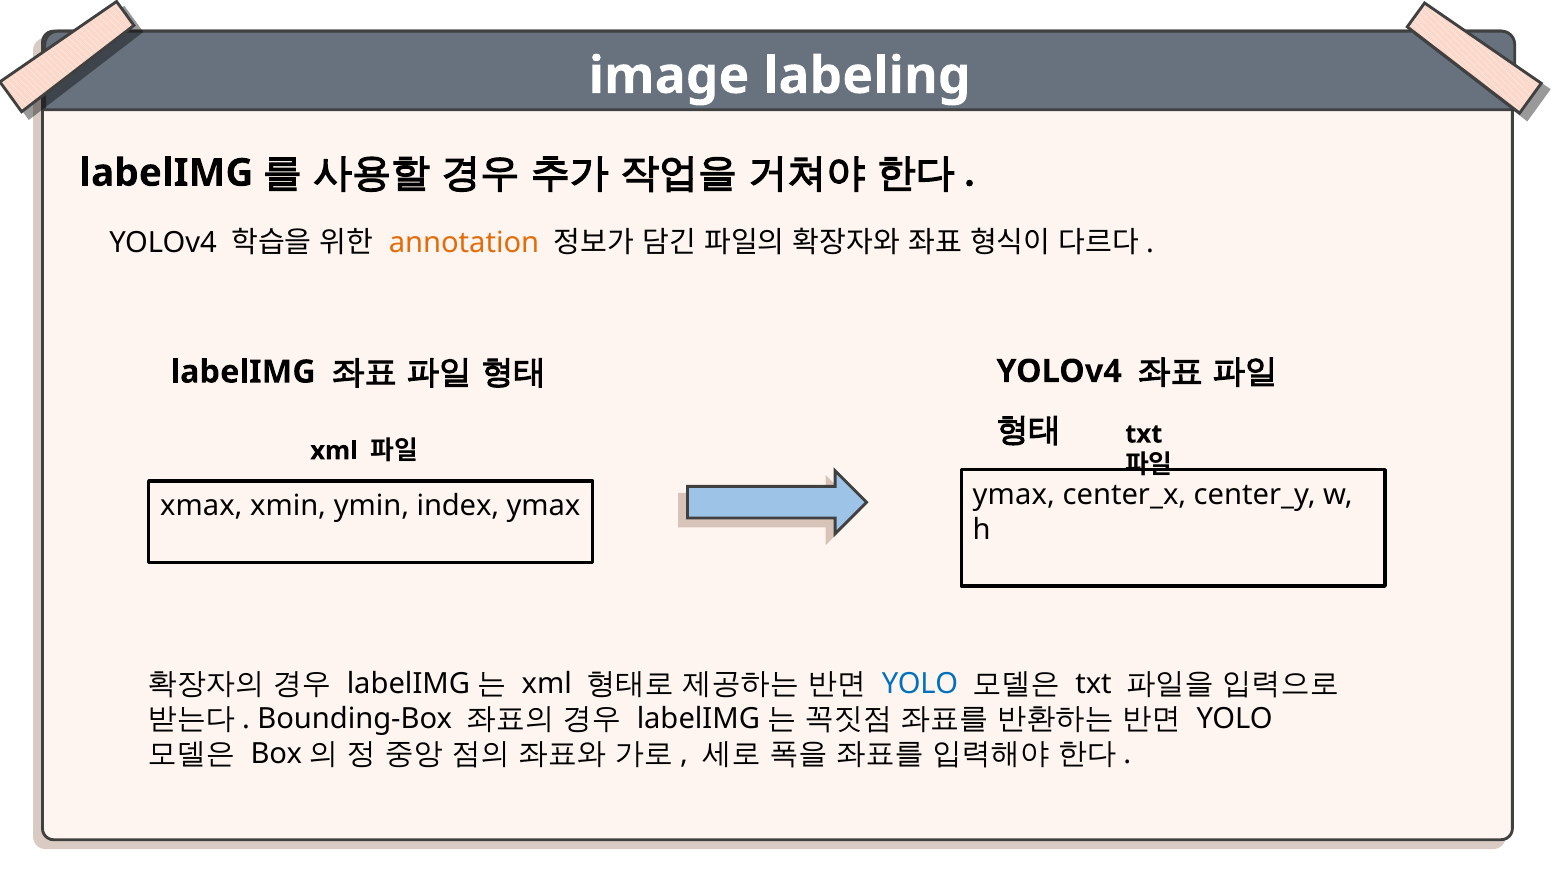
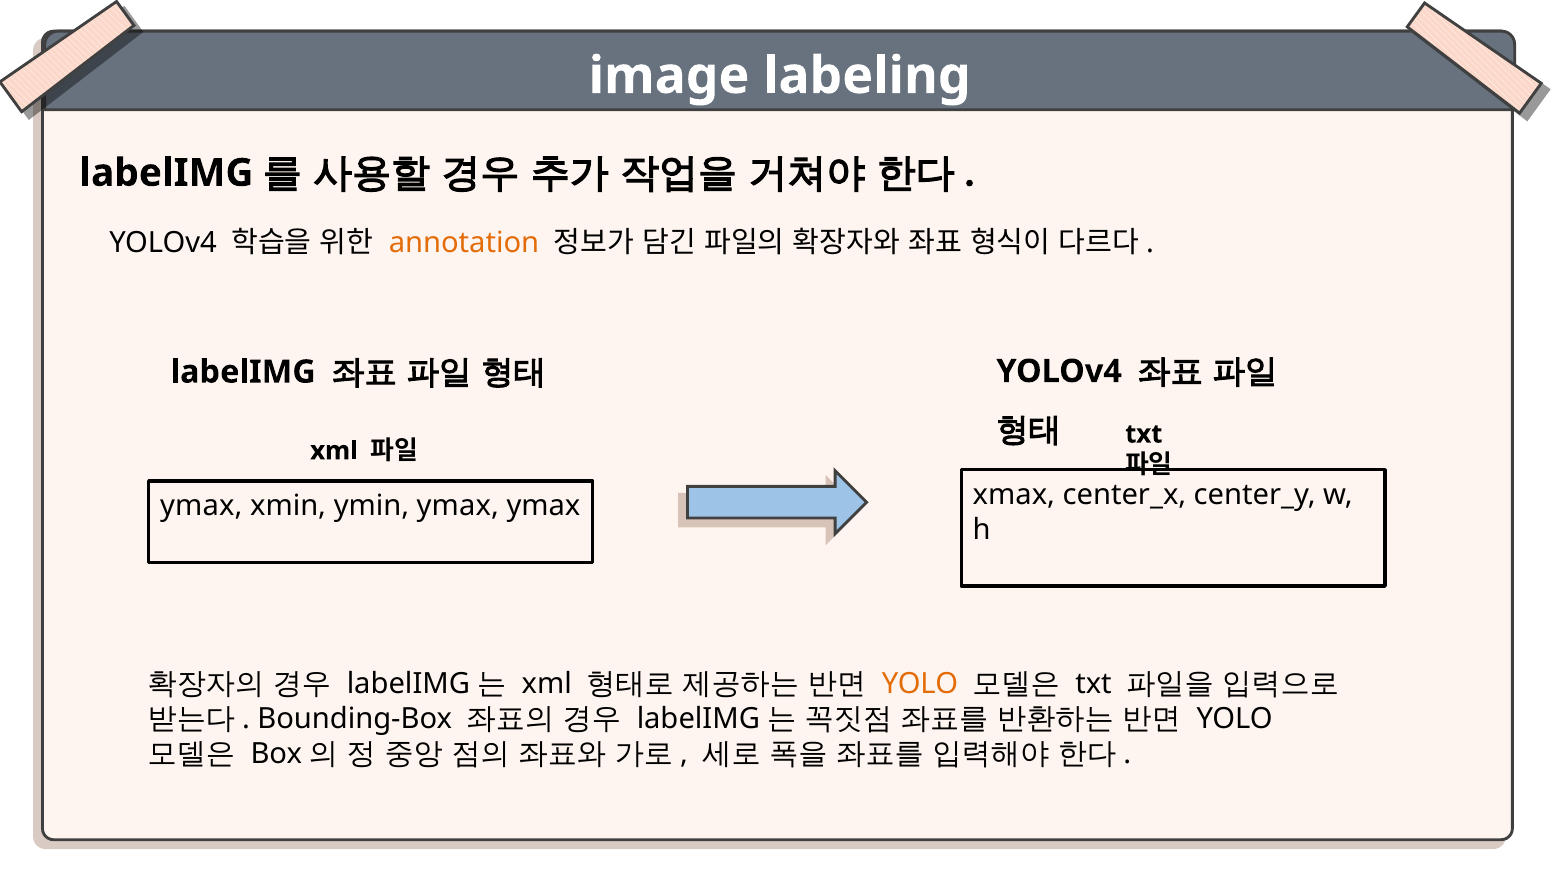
ymax: ymax -> xmax (1014, 495)
xmax: xmax -> ymax (201, 506)
ymin index: index -> ymax (458, 506)
YOLO colour: blue -> orange (920, 684)
